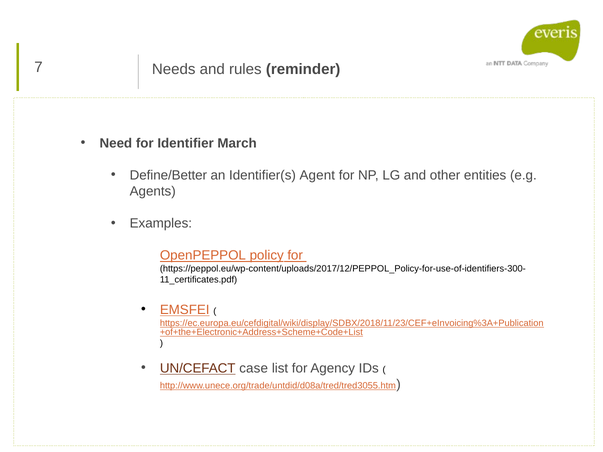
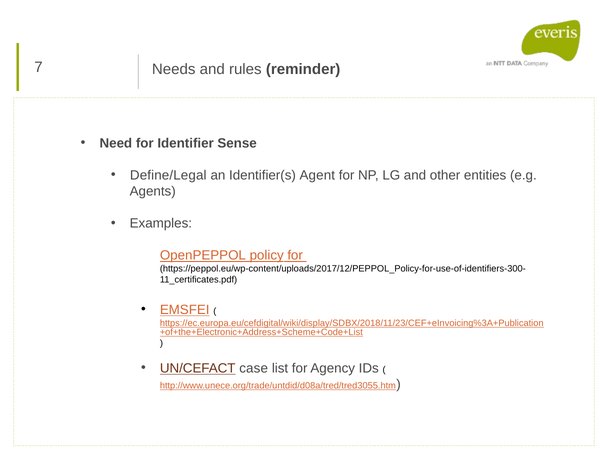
March: March -> Sense (237, 143)
Define/Better: Define/Better -> Define/Legal (168, 175)
